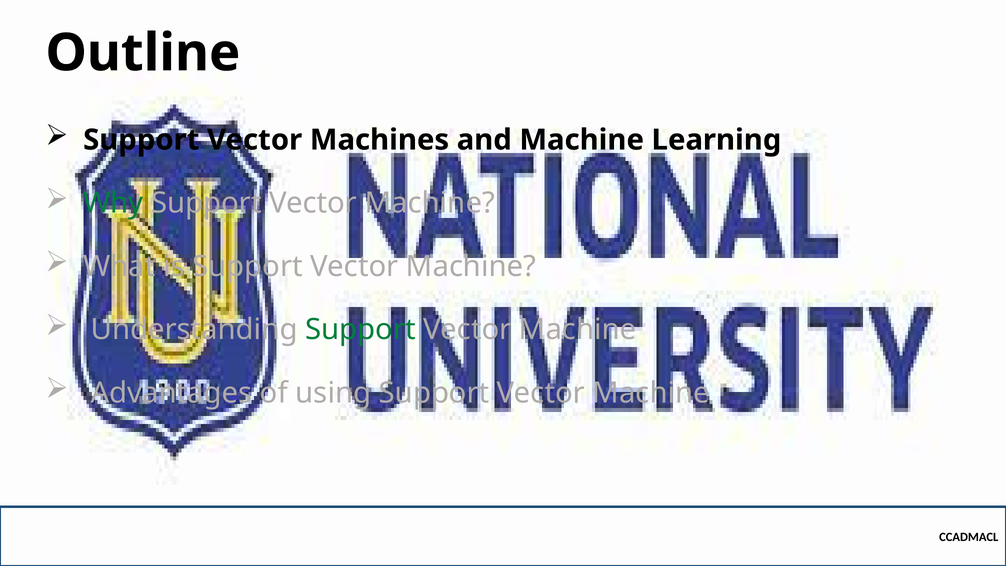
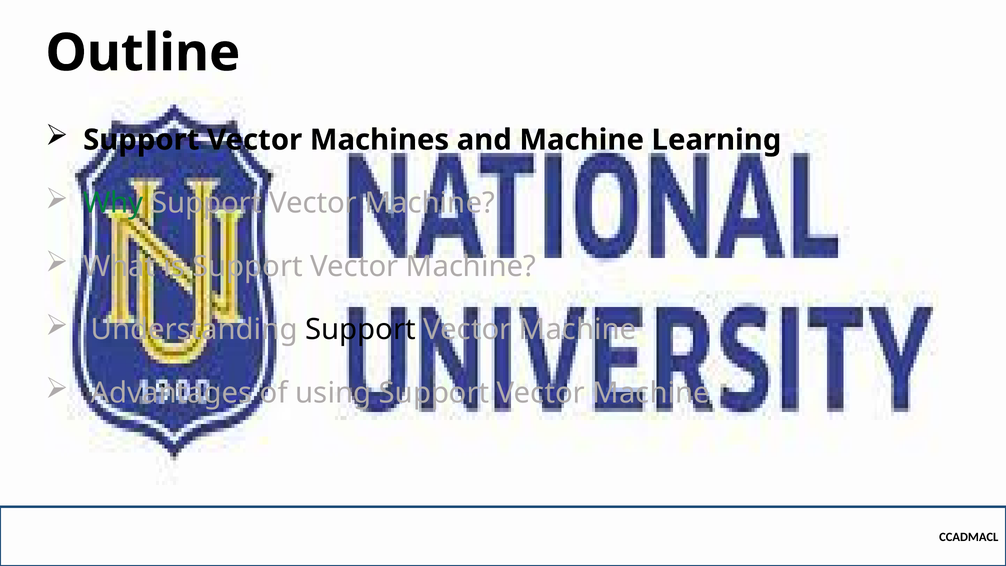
Support colour: green -> black (361, 330)
